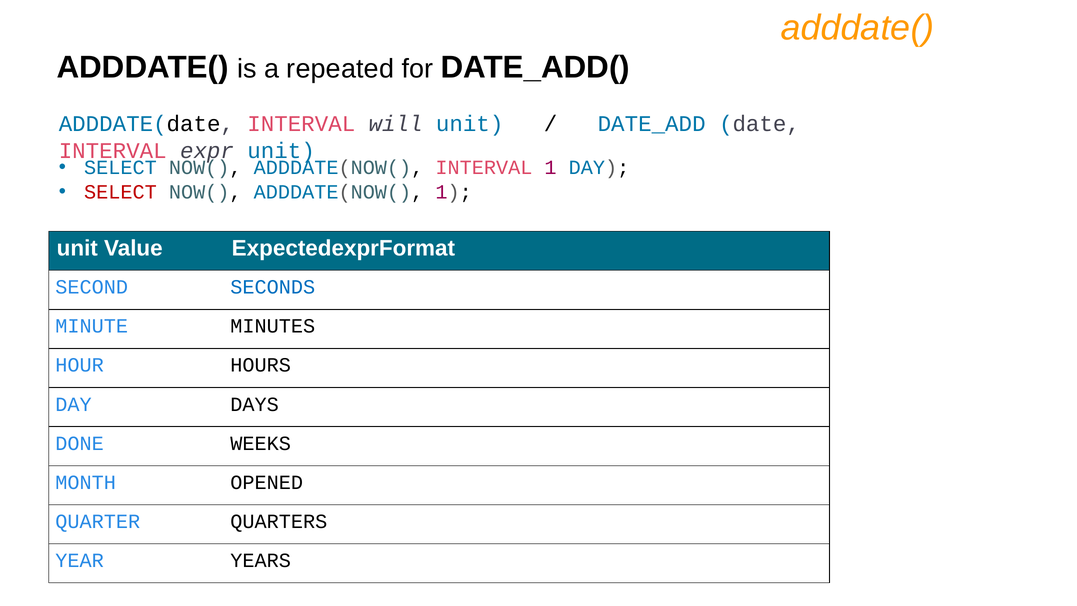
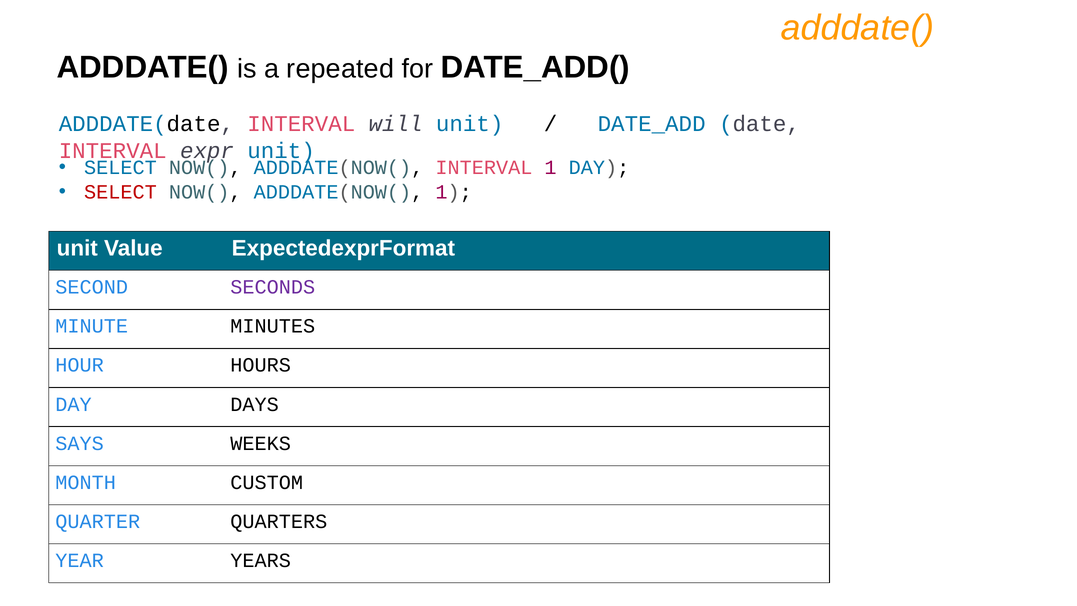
SECONDS colour: blue -> purple (273, 287)
DONE: DONE -> SAYS (80, 443)
OPENED: OPENED -> CUSTOM (267, 482)
